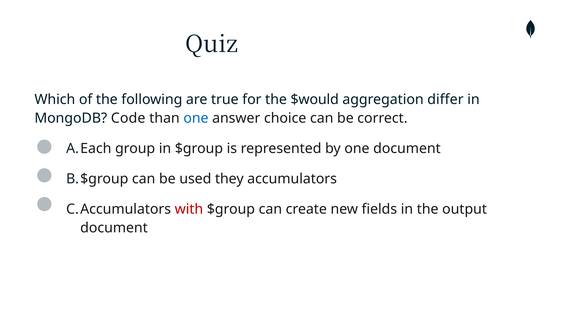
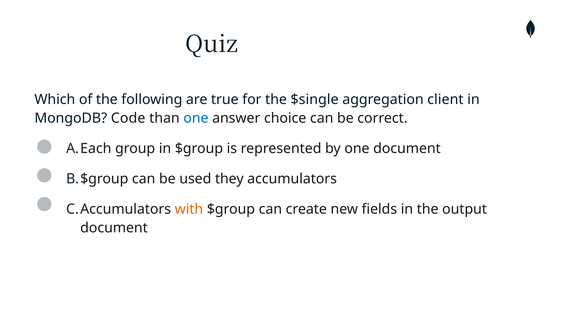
$would: $would -> $single (315, 100)
differ: differ -> client (445, 100)
with colour: red -> orange (189, 209)
